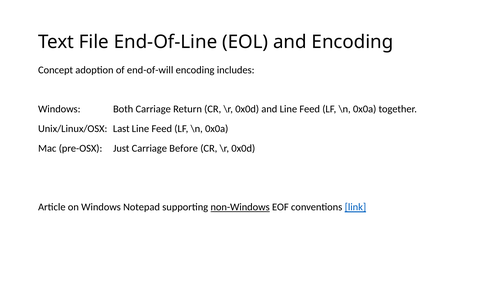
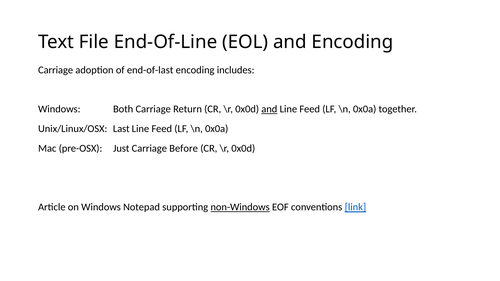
Concept: Concept -> Carriage (56, 70)
end-of-will: end-of-will -> end-of-last (150, 70)
and underline: none -> present (269, 109)
